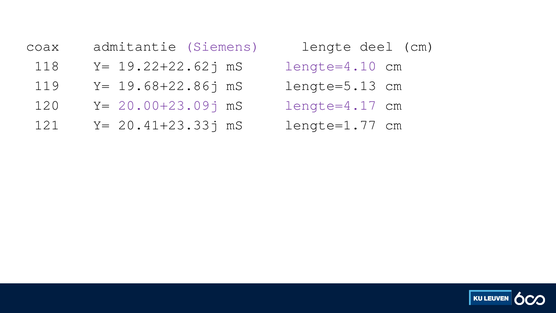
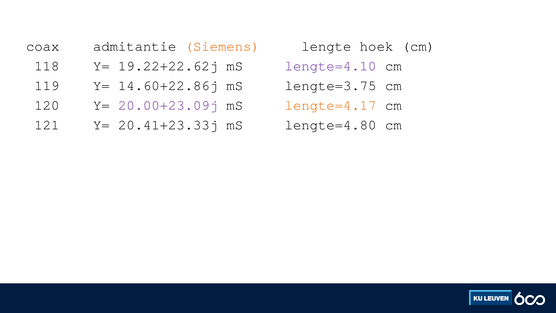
Siemens colour: purple -> orange (222, 46)
deel: deel -> hoek (377, 46)
19.68+22.86j: 19.68+22.86j -> 14.60+22.86j (168, 86)
lengte=5.13: lengte=5.13 -> lengte=3.75 (331, 86)
lengte=4.17 colour: purple -> orange (331, 105)
lengte=1.77: lengte=1.77 -> lengte=4.80 (331, 125)
